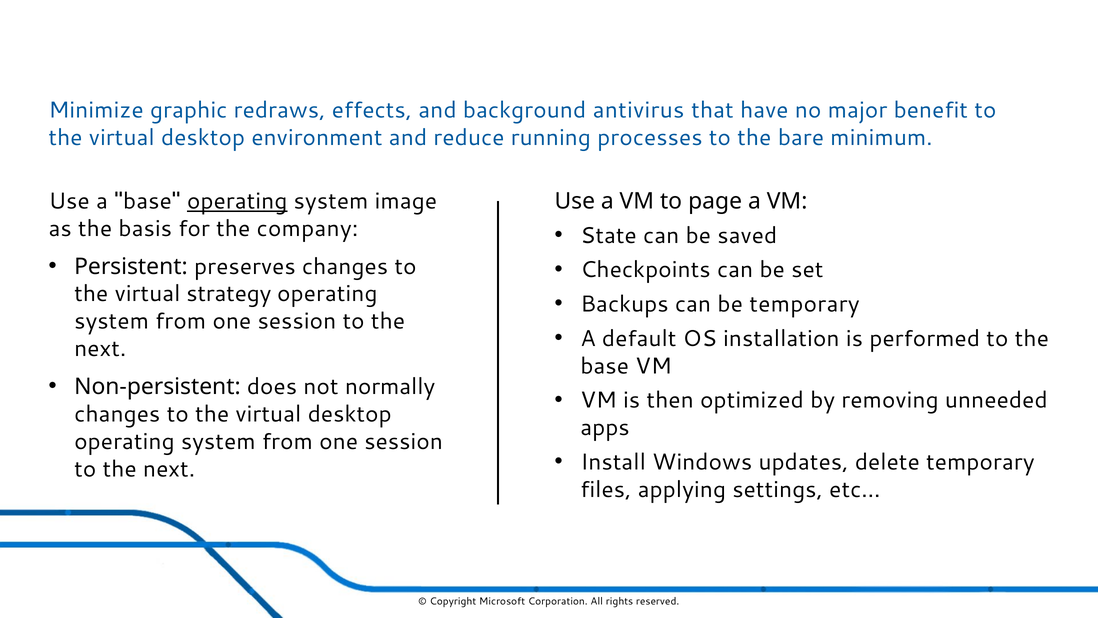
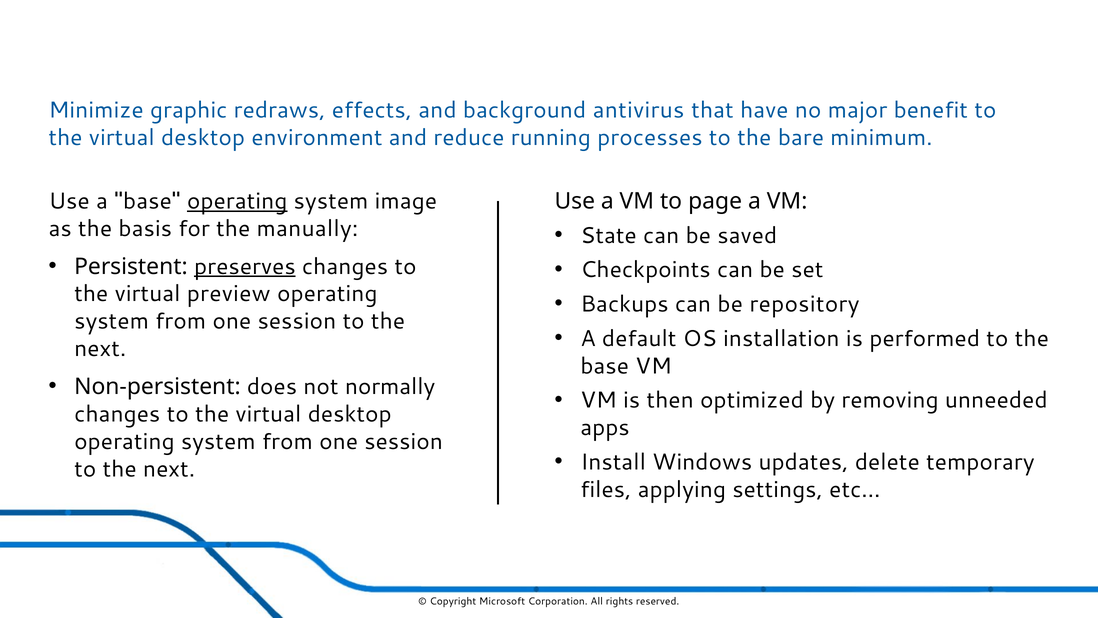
company: company -> manually (307, 229)
preserves underline: none -> present (245, 266)
strategy: strategy -> preview (229, 294)
be temporary: temporary -> repository (804, 304)
